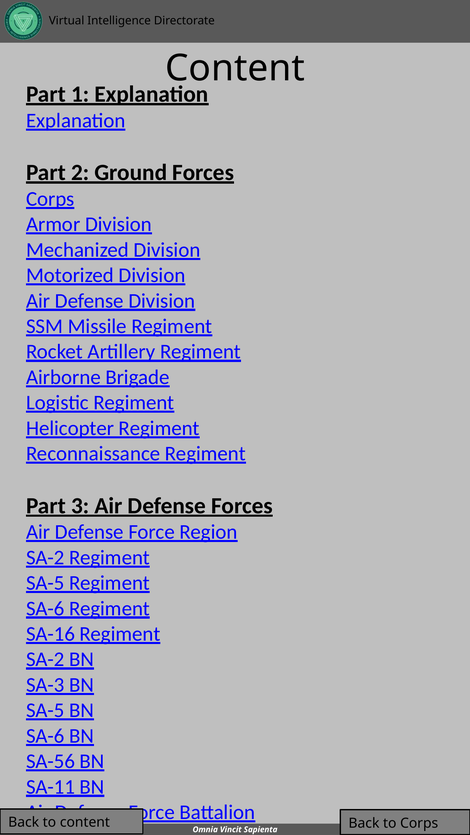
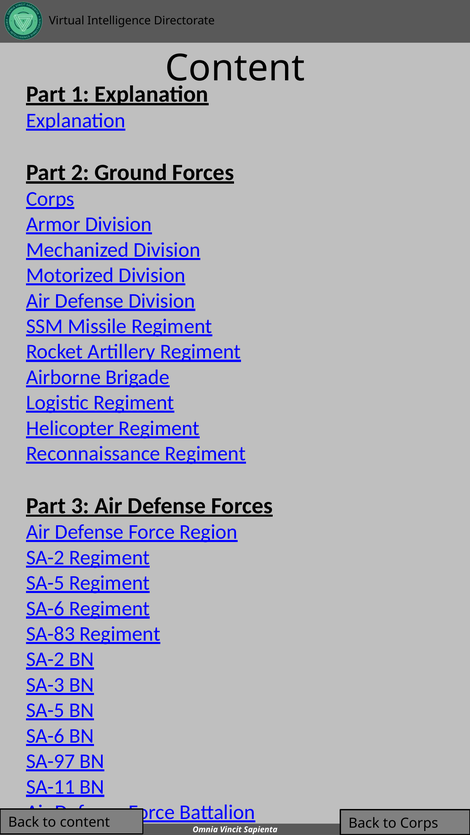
SA-16: SA-16 -> SA-83 (51, 634)
SA-56: SA-56 -> SA-97 (51, 762)
